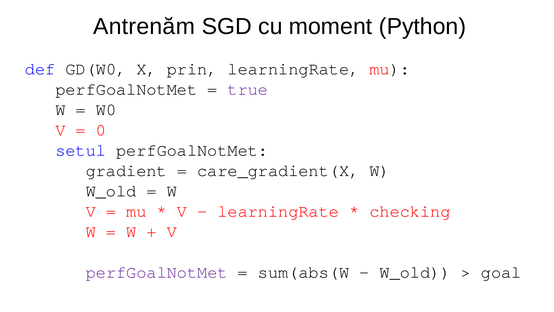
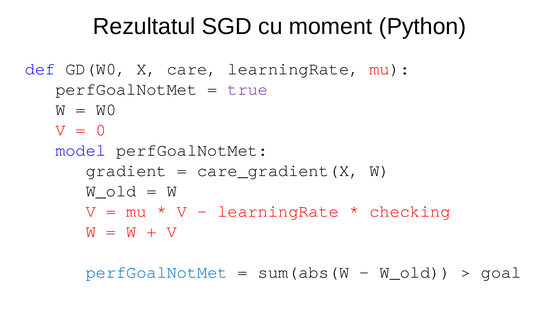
Antrenăm: Antrenăm -> Rezultatul (144, 27)
prin: prin -> care (192, 69)
setul: setul -> model (81, 150)
perfGoalNotMet colour: purple -> blue (157, 272)
